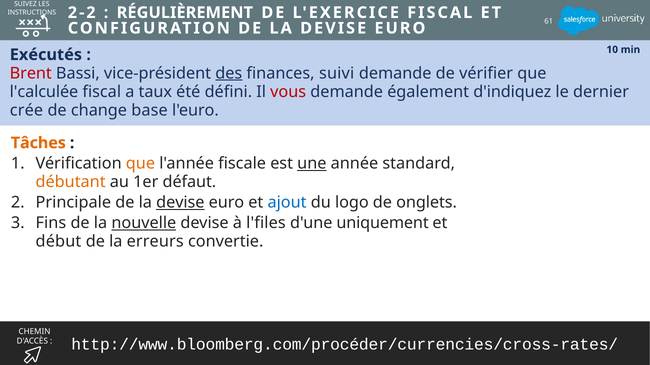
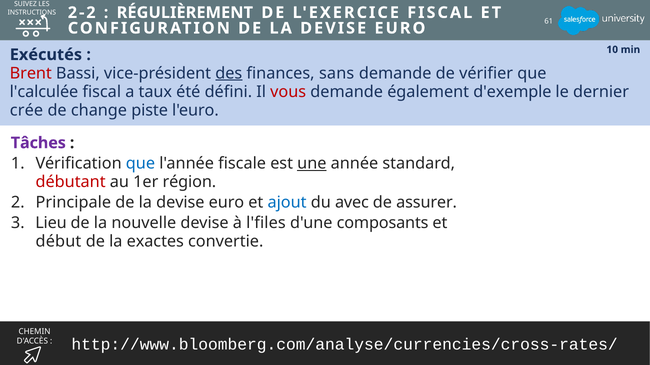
suivi: suivi -> sans (337, 73)
d'indiquez: d'indiquez -> d'exemple (512, 92)
base: base -> piste (150, 110)
Tâches colour: orange -> purple (38, 143)
que colour: orange -> blue (140, 164)
débutant colour: orange -> red (71, 182)
défaut: défaut -> région (189, 182)
devise underline: present -> none (180, 203)
logo: logo -> avec (352, 203)
onglets: onglets -> assurer (427, 203)
Fins: Fins -> Lieu (51, 223)
nouvelle underline: present -> none (144, 223)
uniquement: uniquement -> composants (383, 223)
erreurs: erreurs -> exactes (155, 242)
http://www.bloomberg.com/procéder/currencies/cross-rates/: http://www.bloomberg.com/procéder/currencies/cross-rates/ -> http://www.bloomberg.com/analyse/currencies/cross-rates/ (345, 345)
